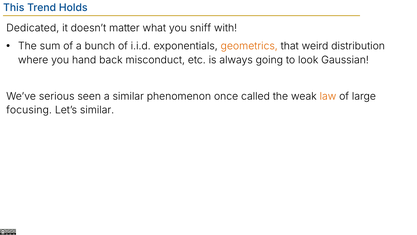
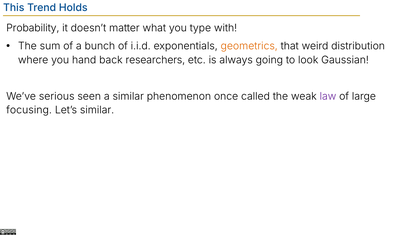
Dedicated: Dedicated -> Probability (33, 28)
sniff: sniff -> type (200, 28)
misconduct: misconduct -> researchers (155, 60)
law colour: orange -> purple (328, 96)
